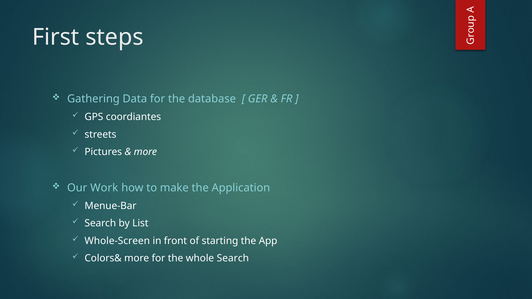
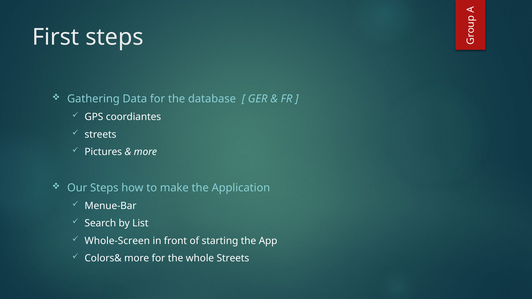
Our Work: Work -> Steps (104, 188)
whole Search: Search -> Streets (233, 259)
